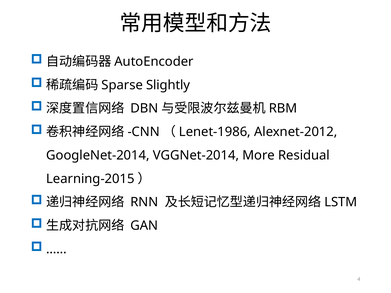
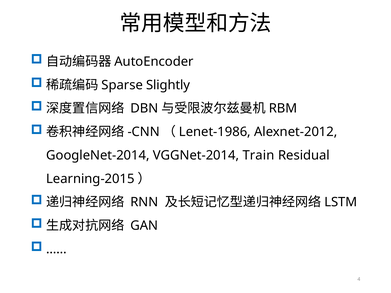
More: More -> Train (259, 155)
